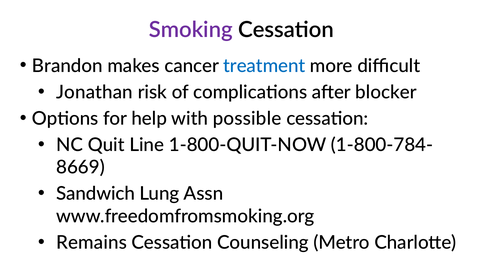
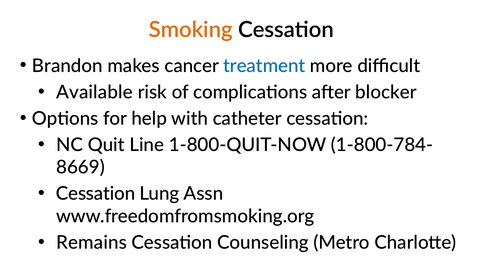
Smoking colour: purple -> orange (191, 30)
Jonathan: Jonathan -> Available (95, 92)
possible: possible -> catheter (247, 119)
Sandwich: Sandwich -> Cessation (96, 194)
